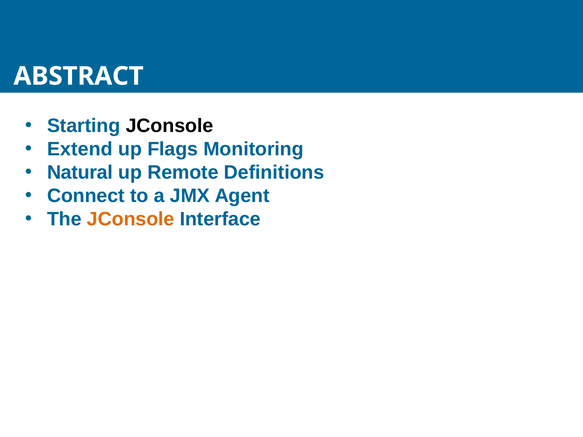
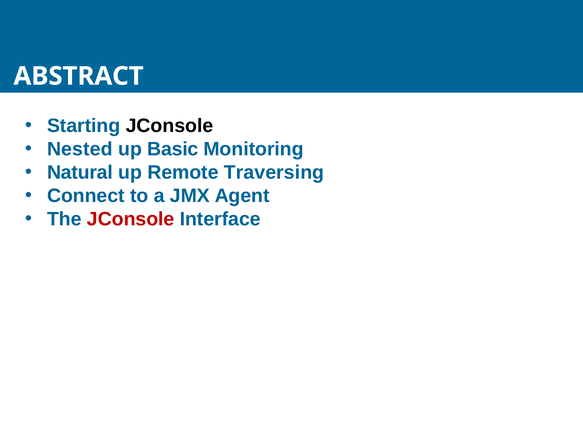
Extend: Extend -> Nested (80, 149)
Flags: Flags -> Basic (173, 149)
Definitions: Definitions -> Traversing (274, 173)
JConsole colour: orange -> red (131, 219)
